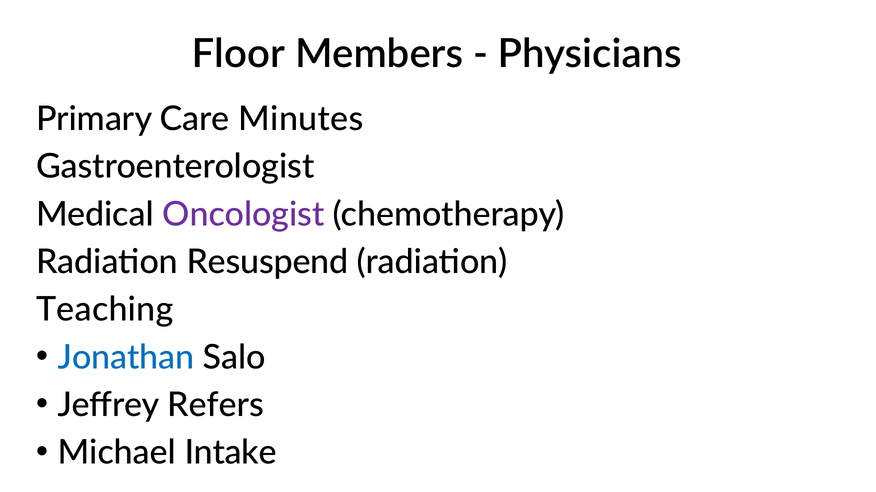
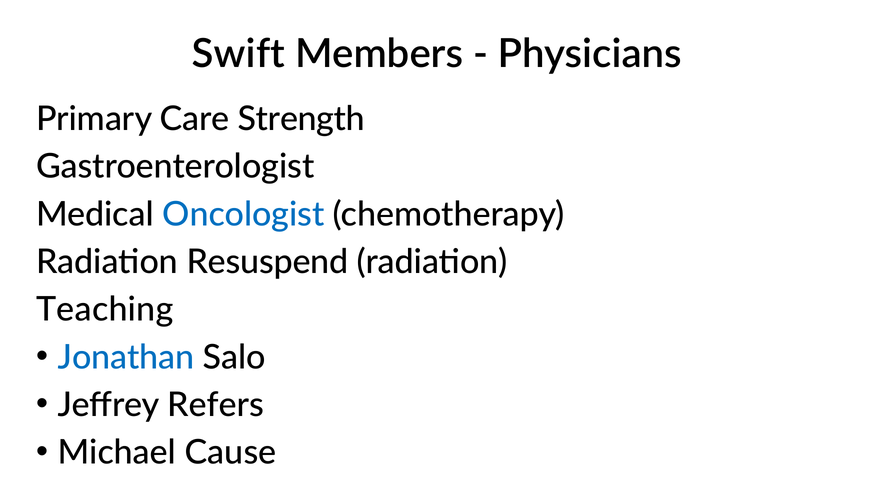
Floor: Floor -> Swift (238, 54)
Minutes: Minutes -> Strength (301, 119)
Oncologist colour: purple -> blue (243, 215)
Intake: Intake -> Cause (230, 453)
